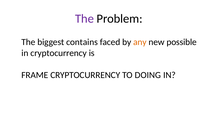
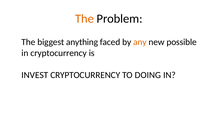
The colour: purple -> orange (84, 19)
contains: contains -> anything (82, 42)
FRAME: FRAME -> INVEST (35, 75)
